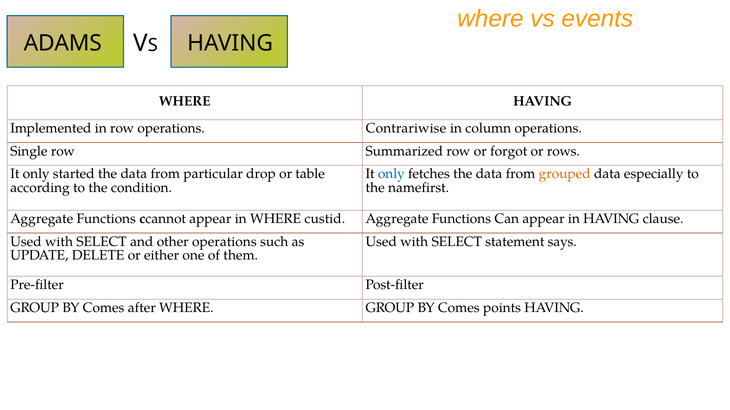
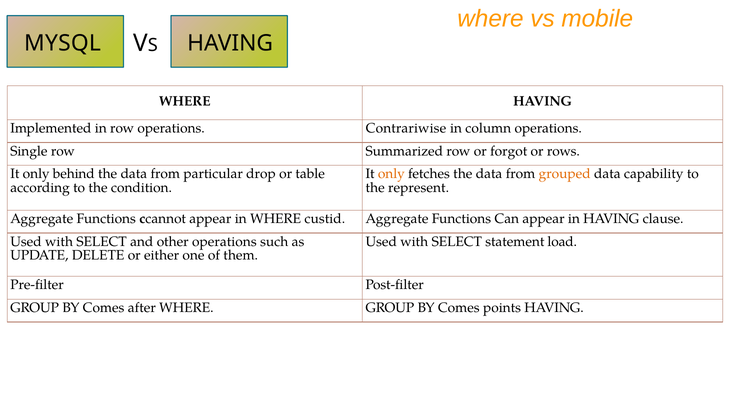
events: events -> mobile (597, 19)
ADAMS: ADAMS -> MYSQL (63, 43)
started: started -> behind (74, 174)
only colour: blue -> orange (391, 174)
especially: especially -> capability (654, 174)
namefirst: namefirst -> represent (419, 188)
says: says -> load (562, 242)
